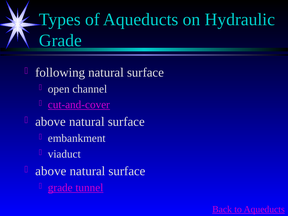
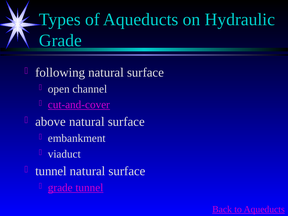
above: above -> tunnel (51, 171)
